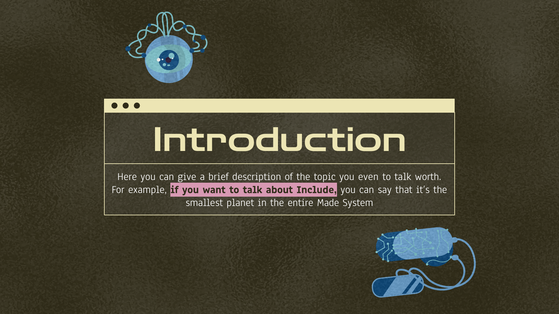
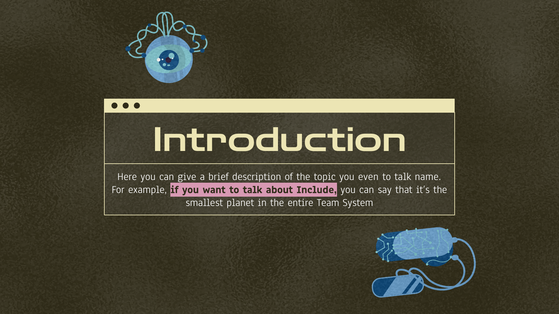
worth: worth -> name (428, 177)
Made: Made -> Team (328, 203)
